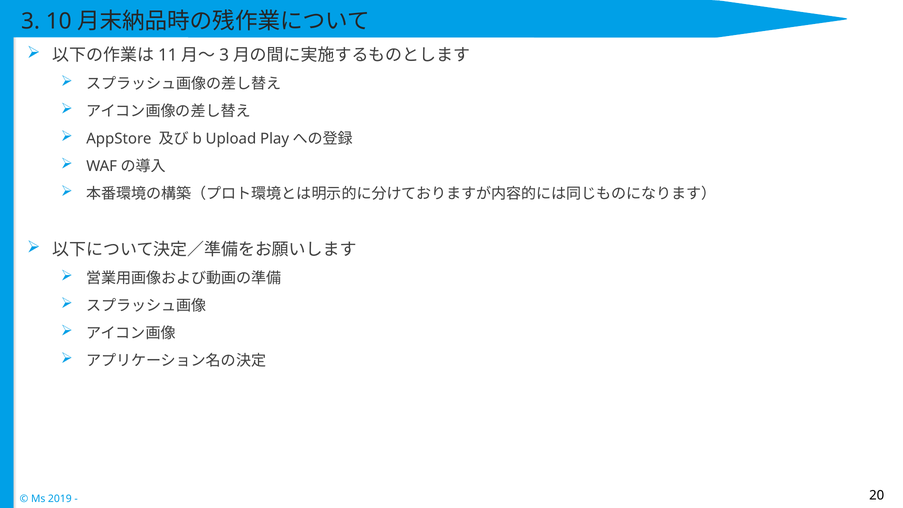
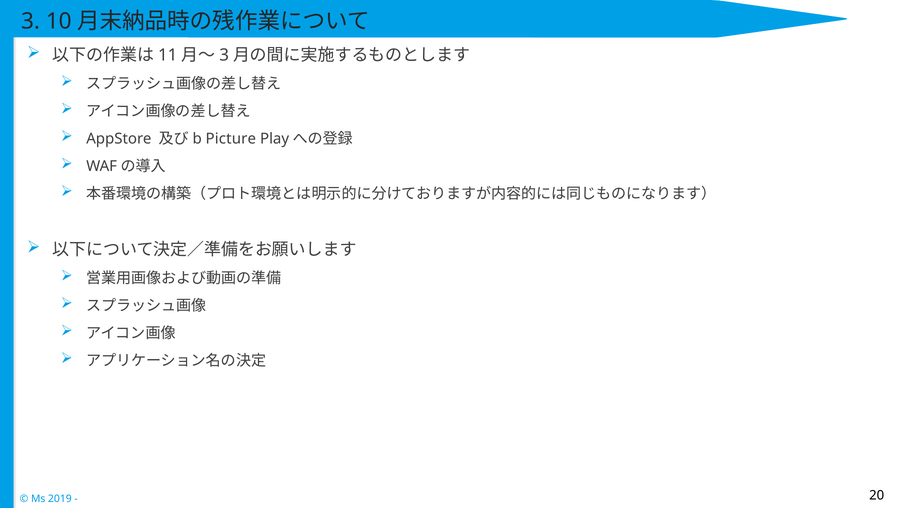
Upload: Upload -> Picture (231, 139)
